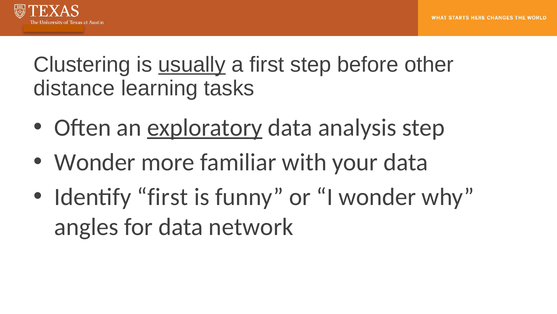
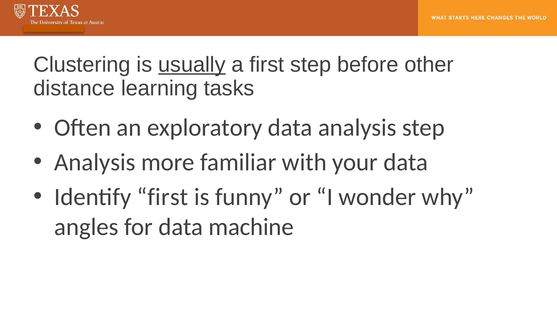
exploratory underline: present -> none (205, 127)
Wonder: Wonder -> Analysis (95, 162)
network: network -> machine (251, 226)
